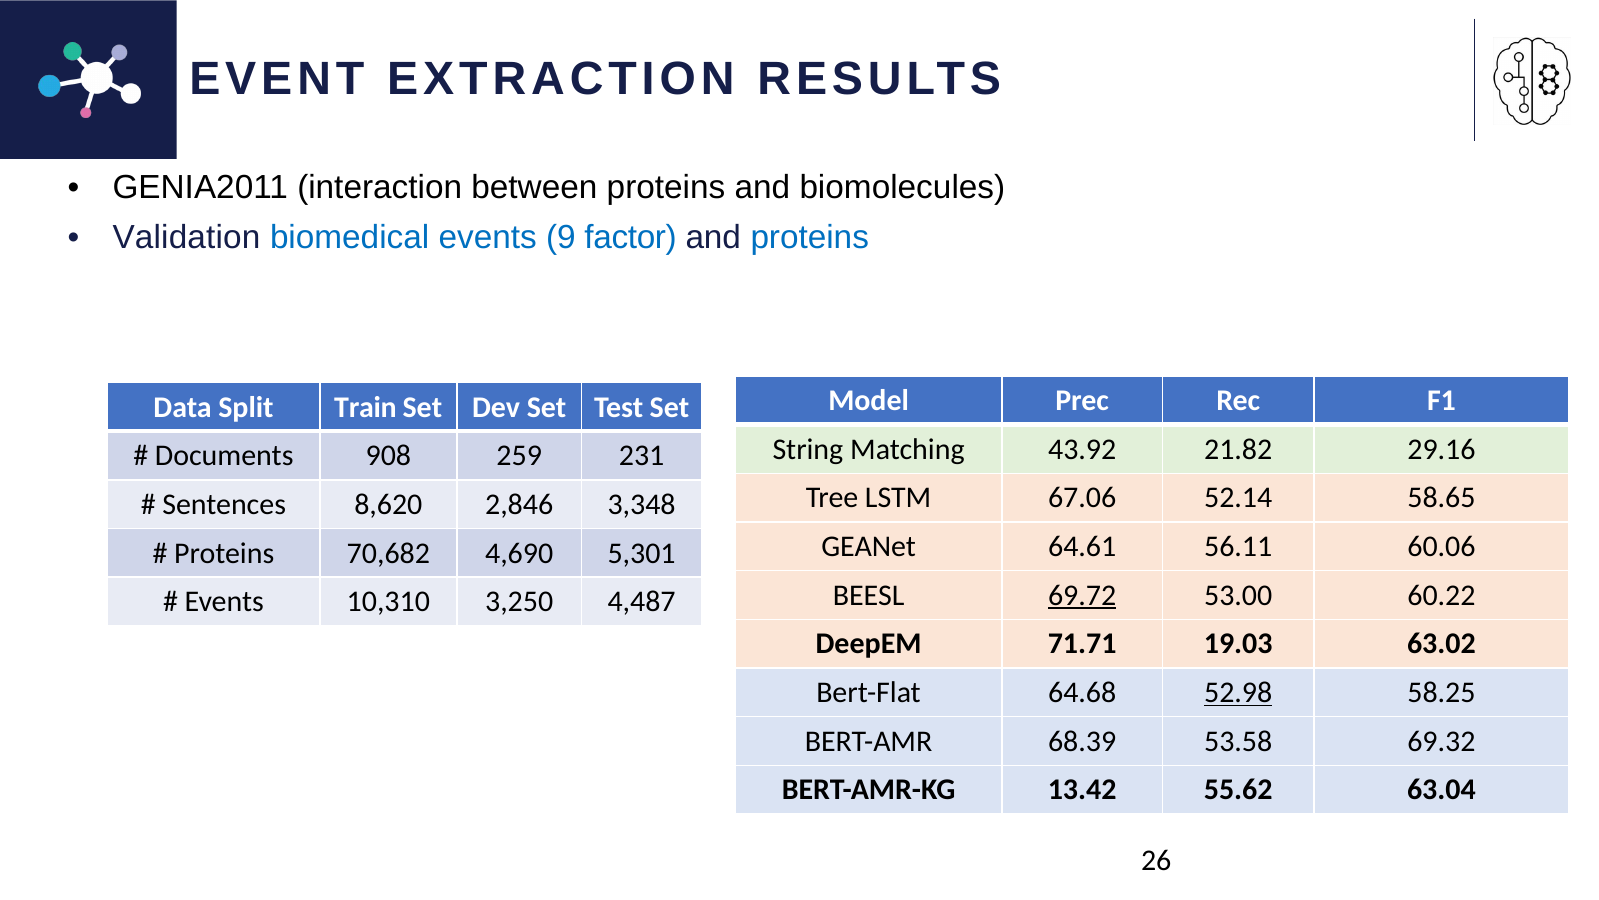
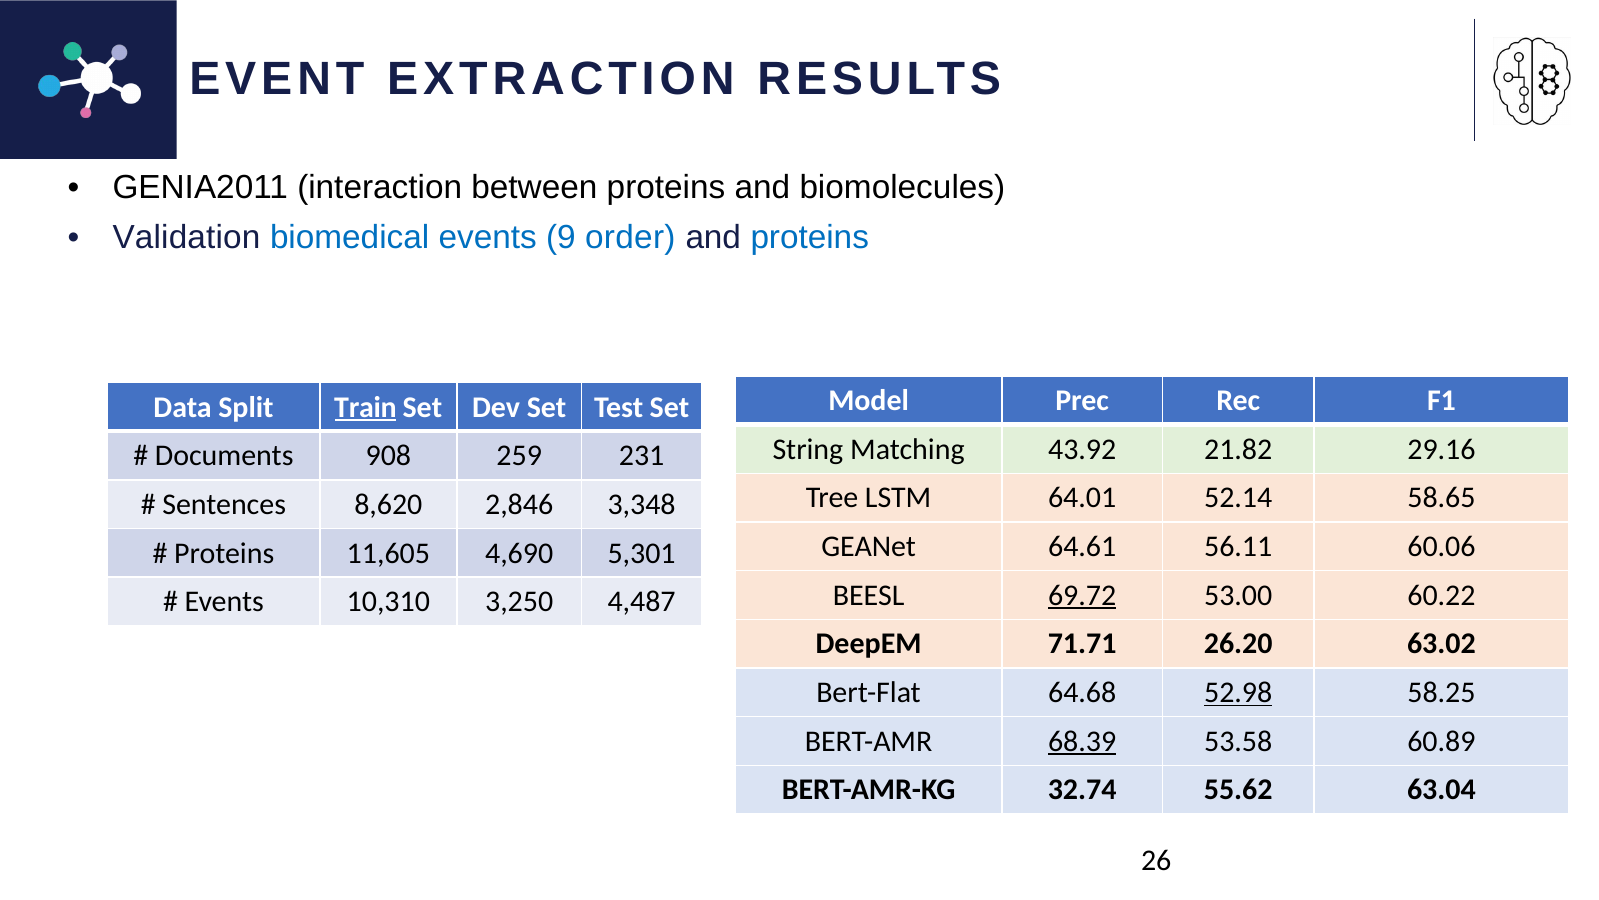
factor: factor -> order (630, 238)
Train underline: none -> present (365, 407)
67.06: 67.06 -> 64.01 (1082, 498)
70,682: 70,682 -> 11,605 (388, 553)
19.03: 19.03 -> 26.20 (1238, 644)
68.39 underline: none -> present (1082, 741)
69.32: 69.32 -> 60.89 (1441, 741)
13.42: 13.42 -> 32.74 (1082, 789)
